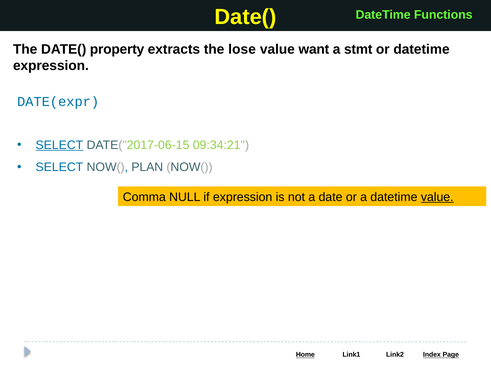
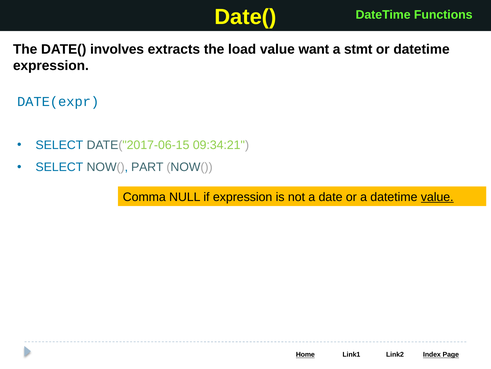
property: property -> involves (117, 49)
lose: lose -> load (242, 49)
SELECT underline: present -> none (59, 145)
PLAN: PLAN -> PART (147, 167)
